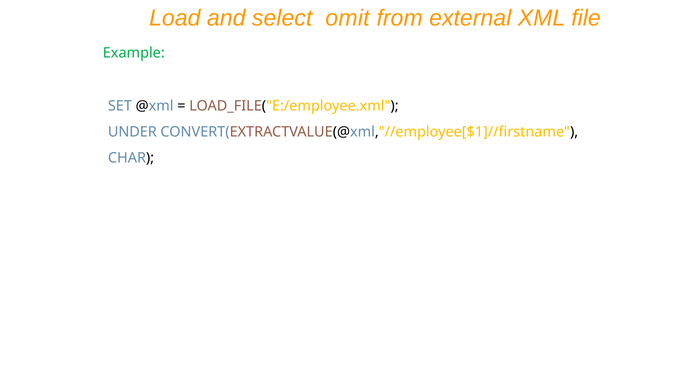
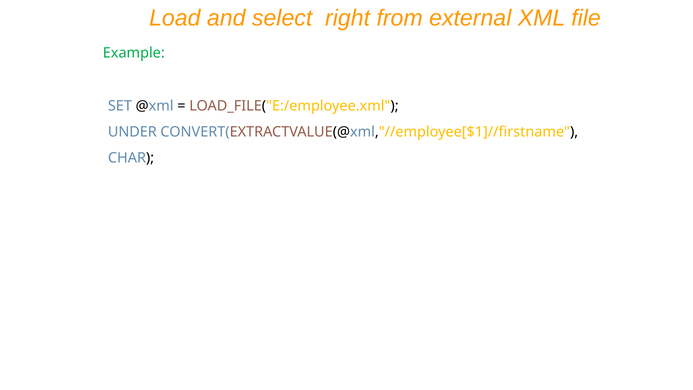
omit: omit -> right (348, 18)
